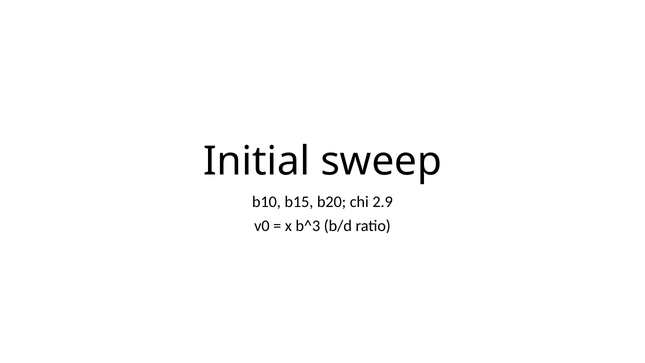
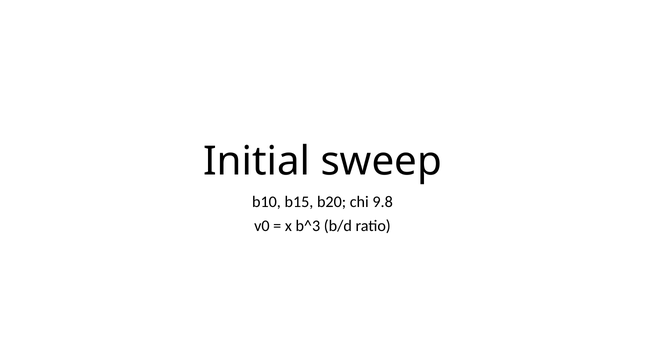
2.9: 2.9 -> 9.8 (383, 202)
